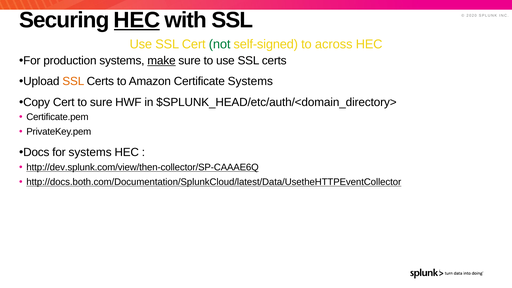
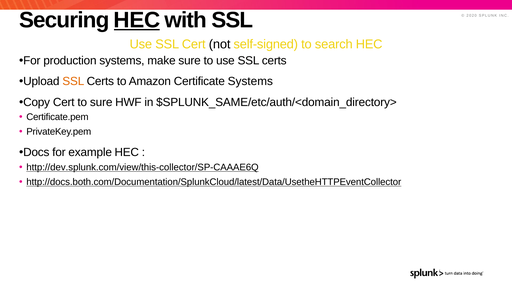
not colour: green -> black (220, 44)
across: across -> search (334, 44)
make underline: present -> none (161, 61)
$SPLUNK_HEAD/etc/auth/<domain_directory>: $SPLUNK_HEAD/etc/auth/<domain_directory> -> $SPLUNK_SAME/etc/auth/<domain_directory> (276, 102)
for systems: systems -> example (90, 152)
http://dev.splunk.com/view/then-collector/SP-CAAAE6Q: http://dev.splunk.com/view/then-collector/SP-CAAAE6Q -> http://dev.splunk.com/view/this-collector/SP-CAAAE6Q (142, 167)
